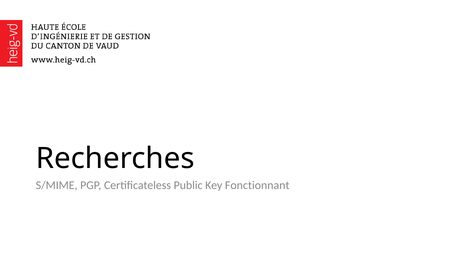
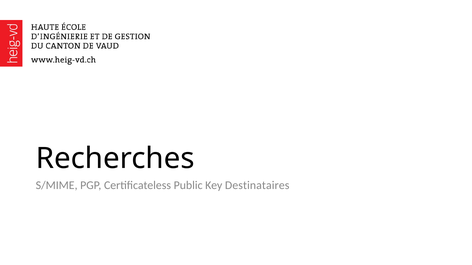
Fonctionnant: Fonctionnant -> Destinataires (257, 186)
